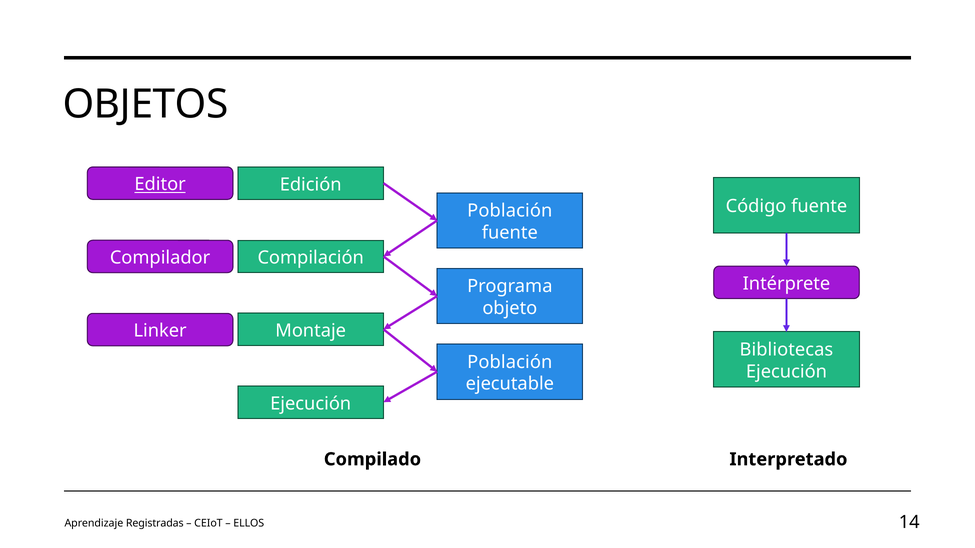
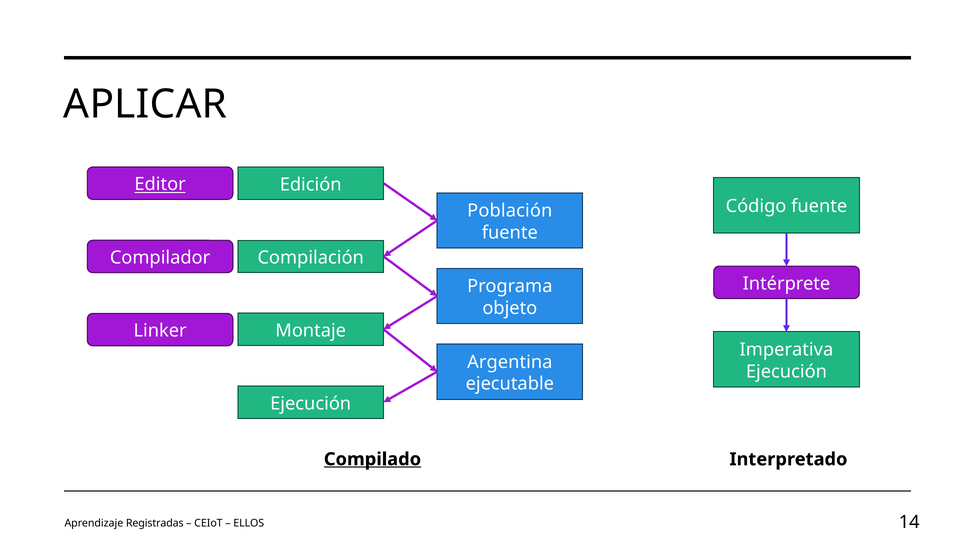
OBJETOS: OBJETOS -> APLICAR (145, 105)
Bibliotecas: Bibliotecas -> Imperativa (786, 350)
Población: Población -> Argentina (510, 362)
Compilado underline: none -> present (372, 460)
